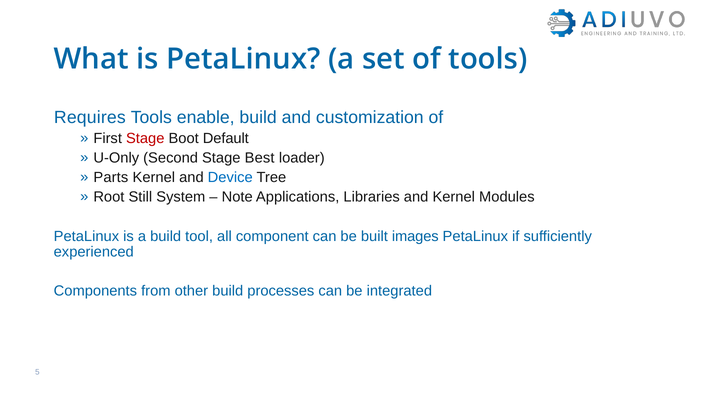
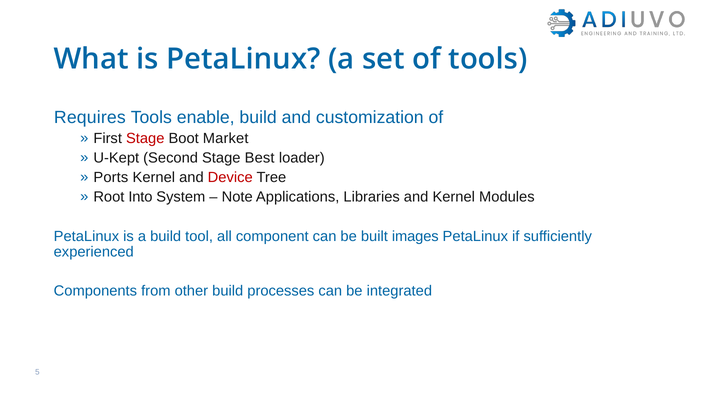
Default: Default -> Market (226, 139)
U-Only: U-Only -> U-Kept (116, 158)
Parts: Parts -> Ports (111, 178)
Device colour: blue -> red (230, 178)
Still: Still -> Into (140, 197)
